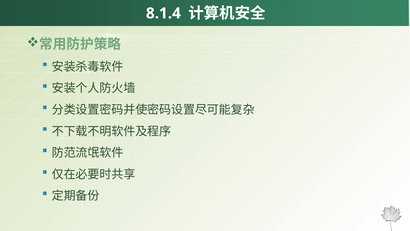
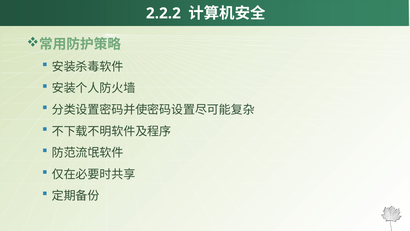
8.1.4: 8.1.4 -> 2.2.2 (163, 13)
